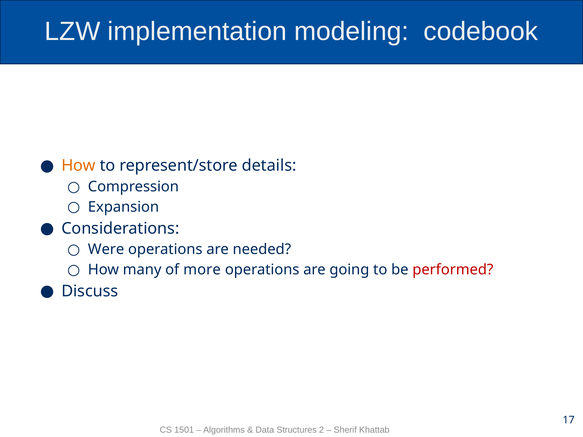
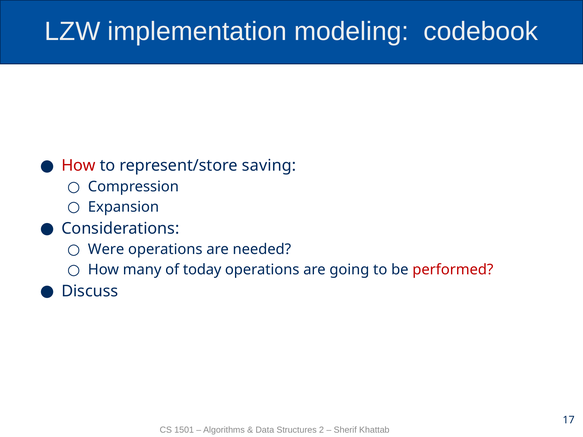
How colour: orange -> red (79, 166)
details: details -> saving (269, 166)
more: more -> today (202, 270)
